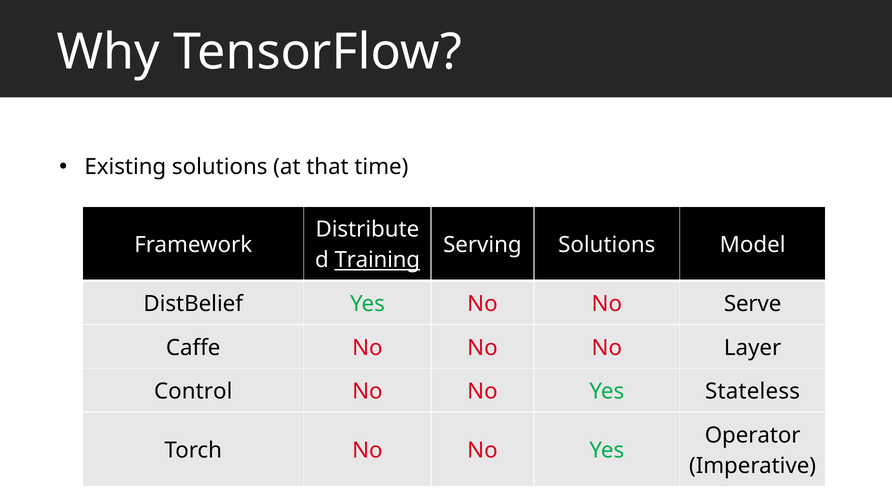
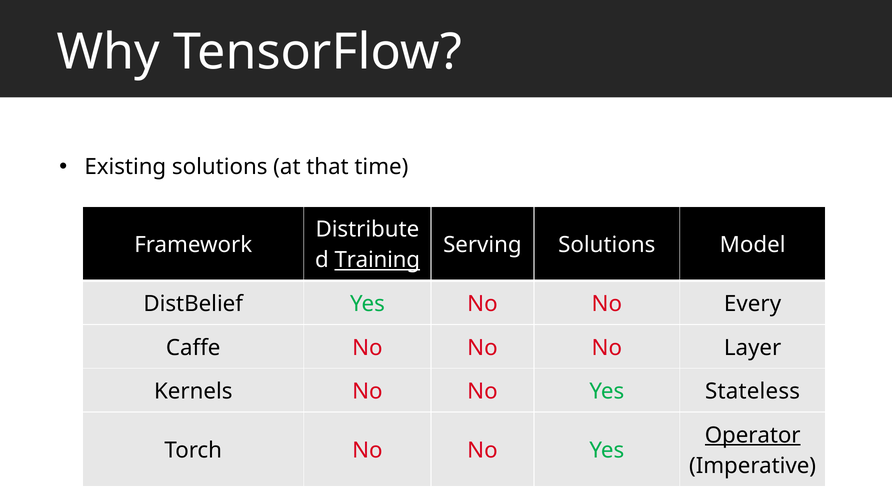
Serve: Serve -> Every (753, 304)
Control: Control -> Kernels (193, 391)
Operator underline: none -> present (753, 435)
